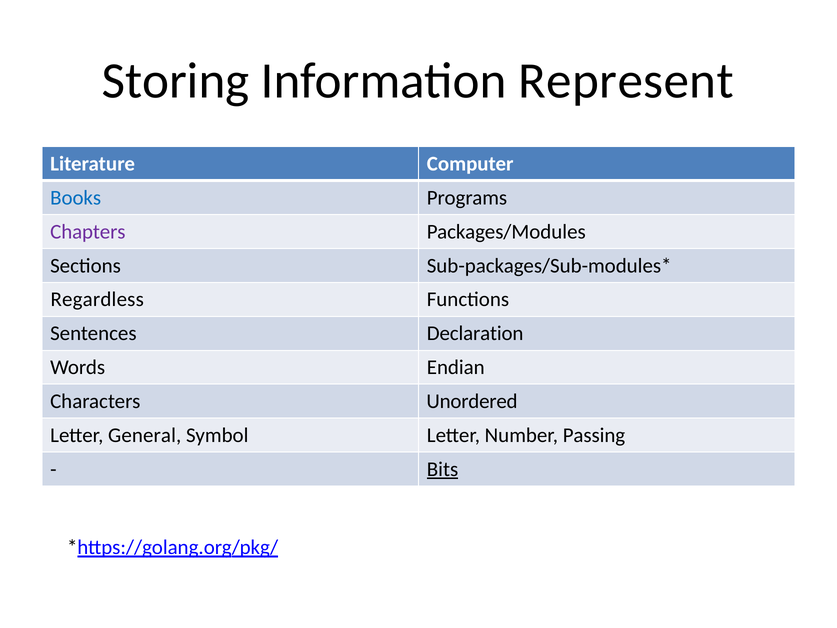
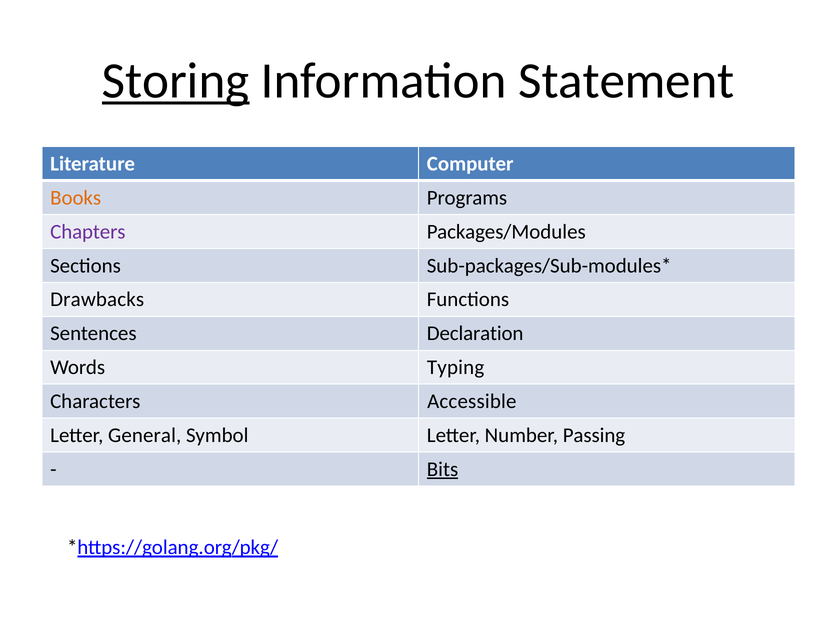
Storing underline: none -> present (176, 81)
Represent: Represent -> Statement (626, 81)
Books colour: blue -> orange (76, 198)
Regardless: Regardless -> Drawbacks (97, 299)
Endian: Endian -> Typing (456, 367)
Unordered: Unordered -> Accessible (472, 401)
